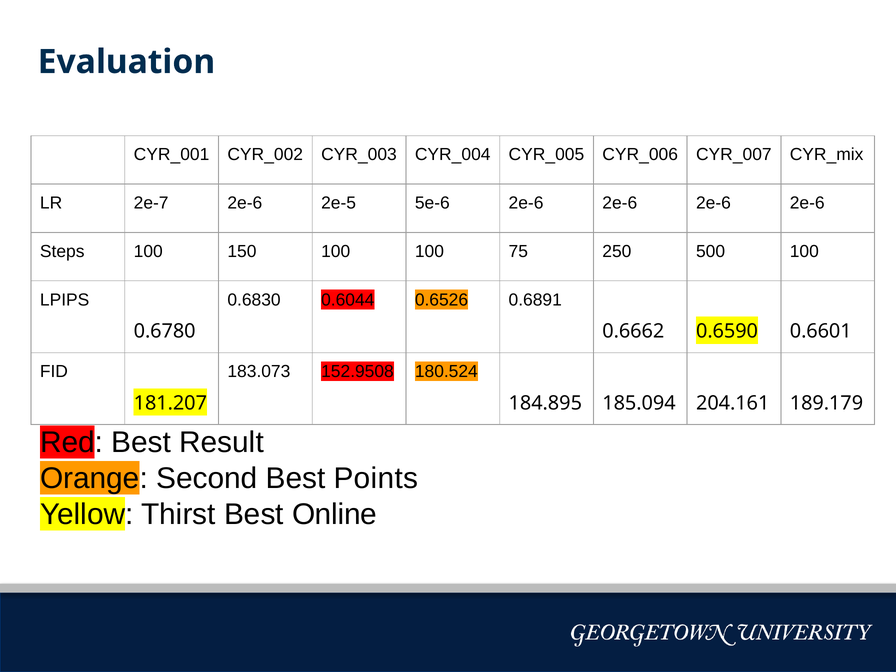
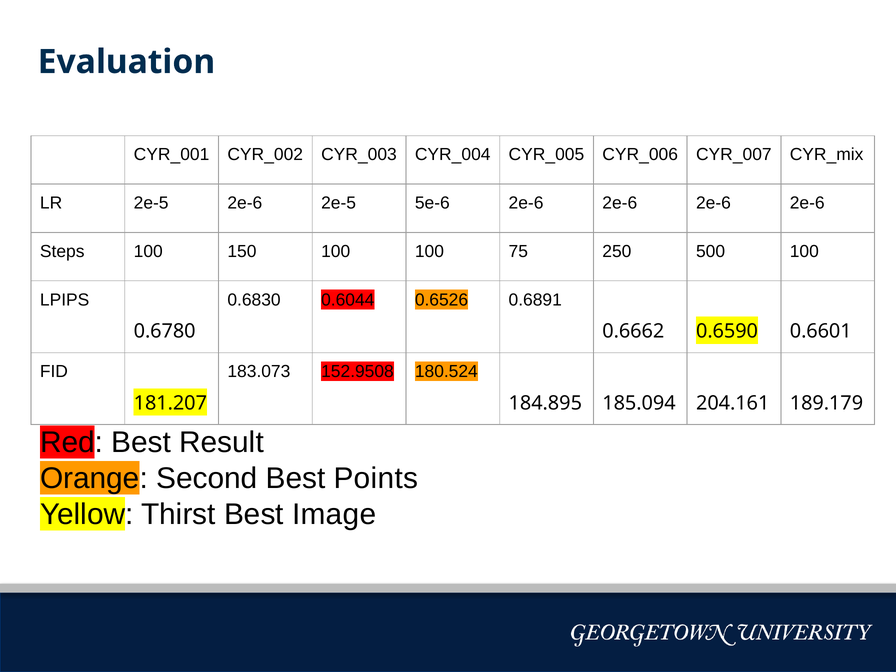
LR 2e-7: 2e-7 -> 2e-5 (151, 203)
Online: Online -> Image (334, 514)
